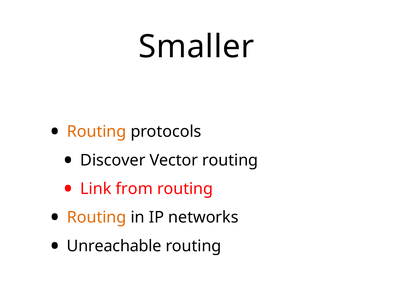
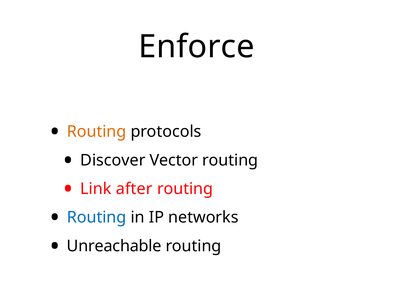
Smaller: Smaller -> Enforce (196, 47)
from: from -> after (134, 189)
Routing colour: orange -> blue (97, 217)
